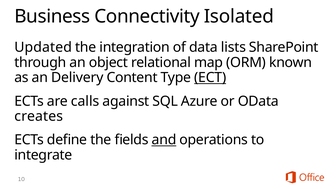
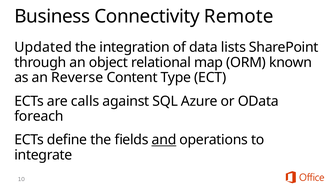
Isolated: Isolated -> Remote (239, 16)
Delivery: Delivery -> Reverse (77, 78)
ECT underline: present -> none (210, 78)
creates: creates -> foreach (39, 116)
